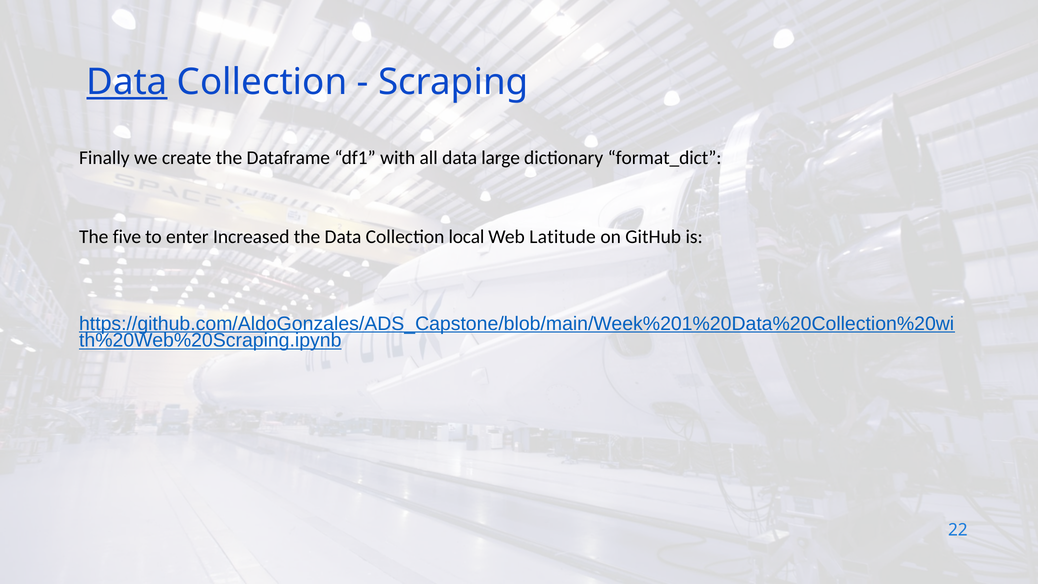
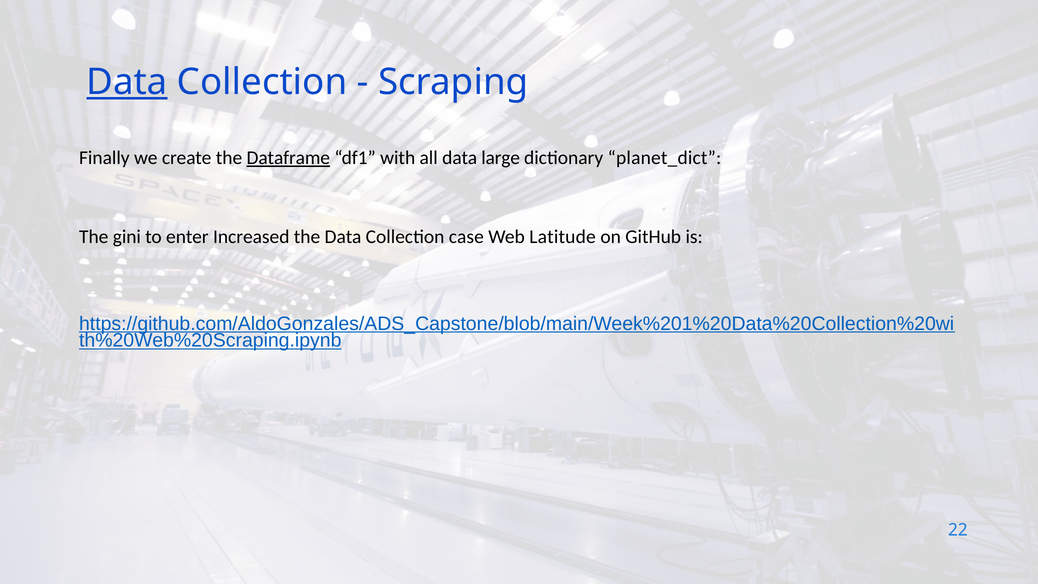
Dataframe underline: none -> present (288, 158)
format_dict: format_dict -> planet_dict (664, 158)
five: five -> gini (127, 237)
local: local -> case (466, 237)
